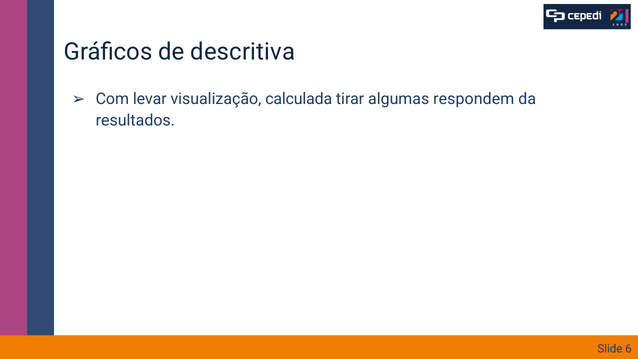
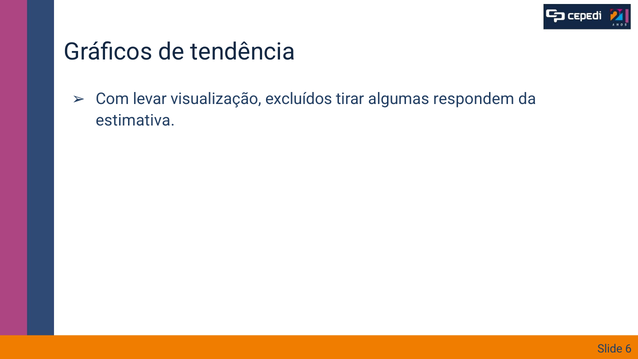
descritiva: descritiva -> tendência (243, 52)
calculada: calculada -> excluídos (299, 99)
resultados: resultados -> estimativa (135, 121)
